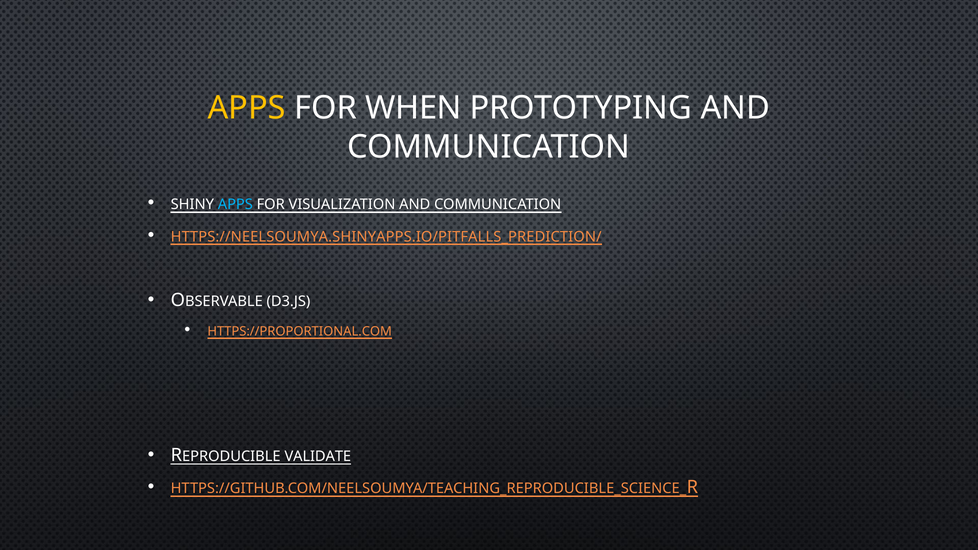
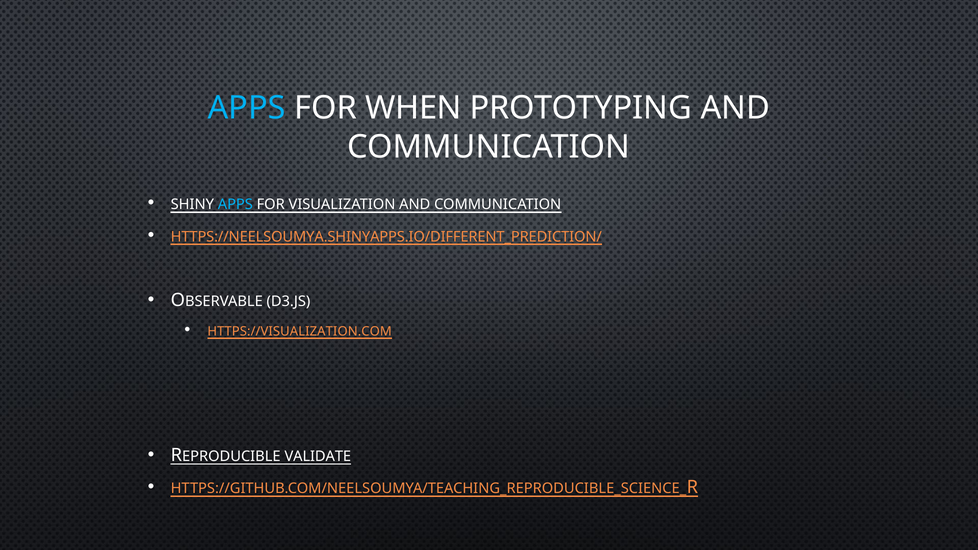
APPS colour: yellow -> light blue (247, 108)
HTTPS://NEELSOUMYA.SHINYAPPS.IO/PITFALLS_PREDICTION/: HTTPS://NEELSOUMYA.SHINYAPPS.IO/PITFALLS_PREDICTION/ -> HTTPS://NEELSOUMYA.SHINYAPPS.IO/DIFFERENT_PREDICTION/ (386, 237)
HTTPS://PROPORTIONAL.COM: HTTPS://PROPORTIONAL.COM -> HTTPS://VISUALIZATION.COM (300, 332)
